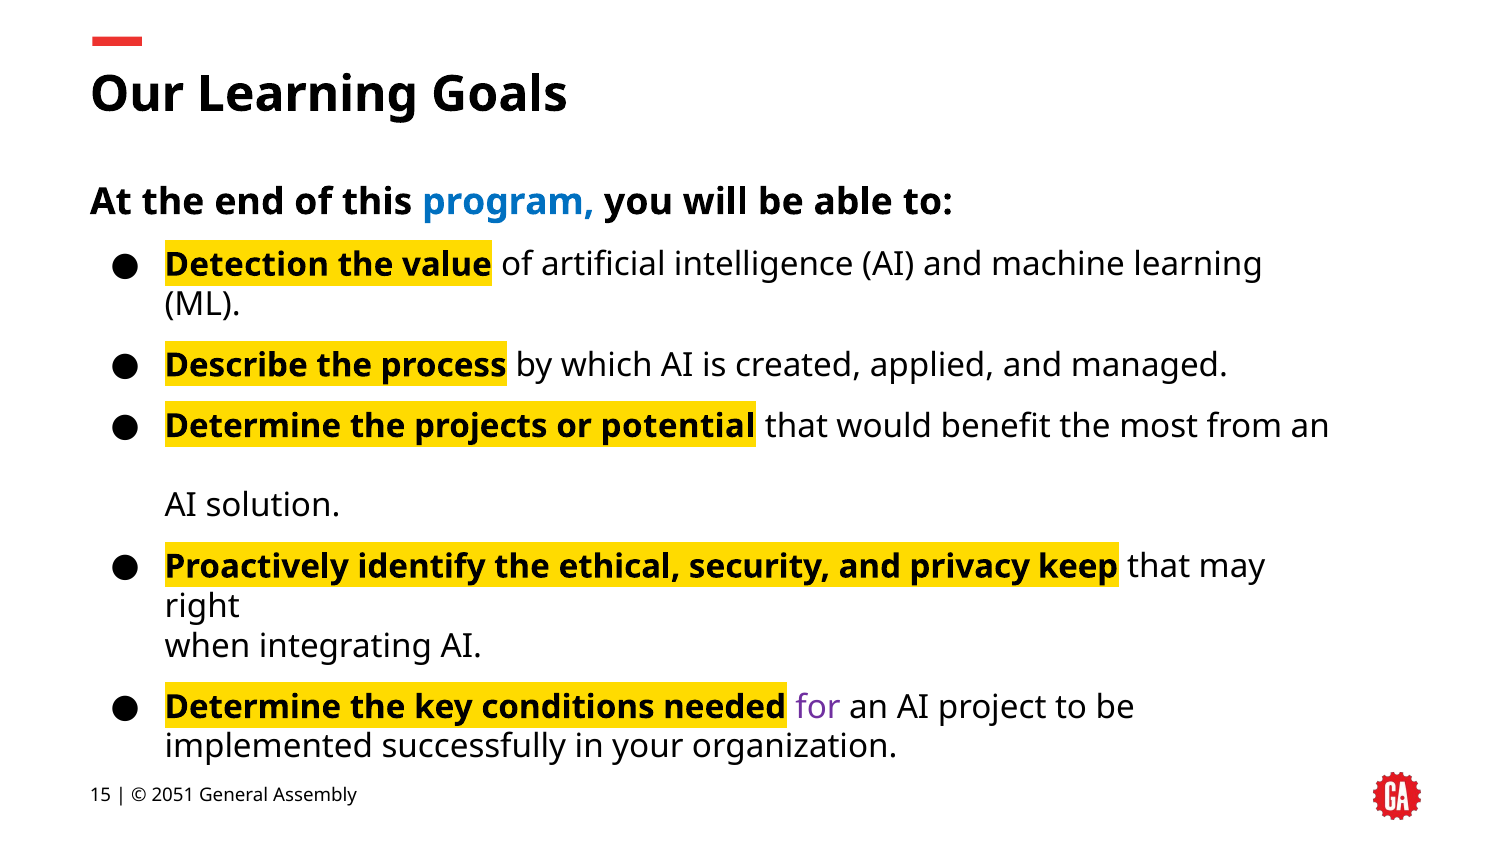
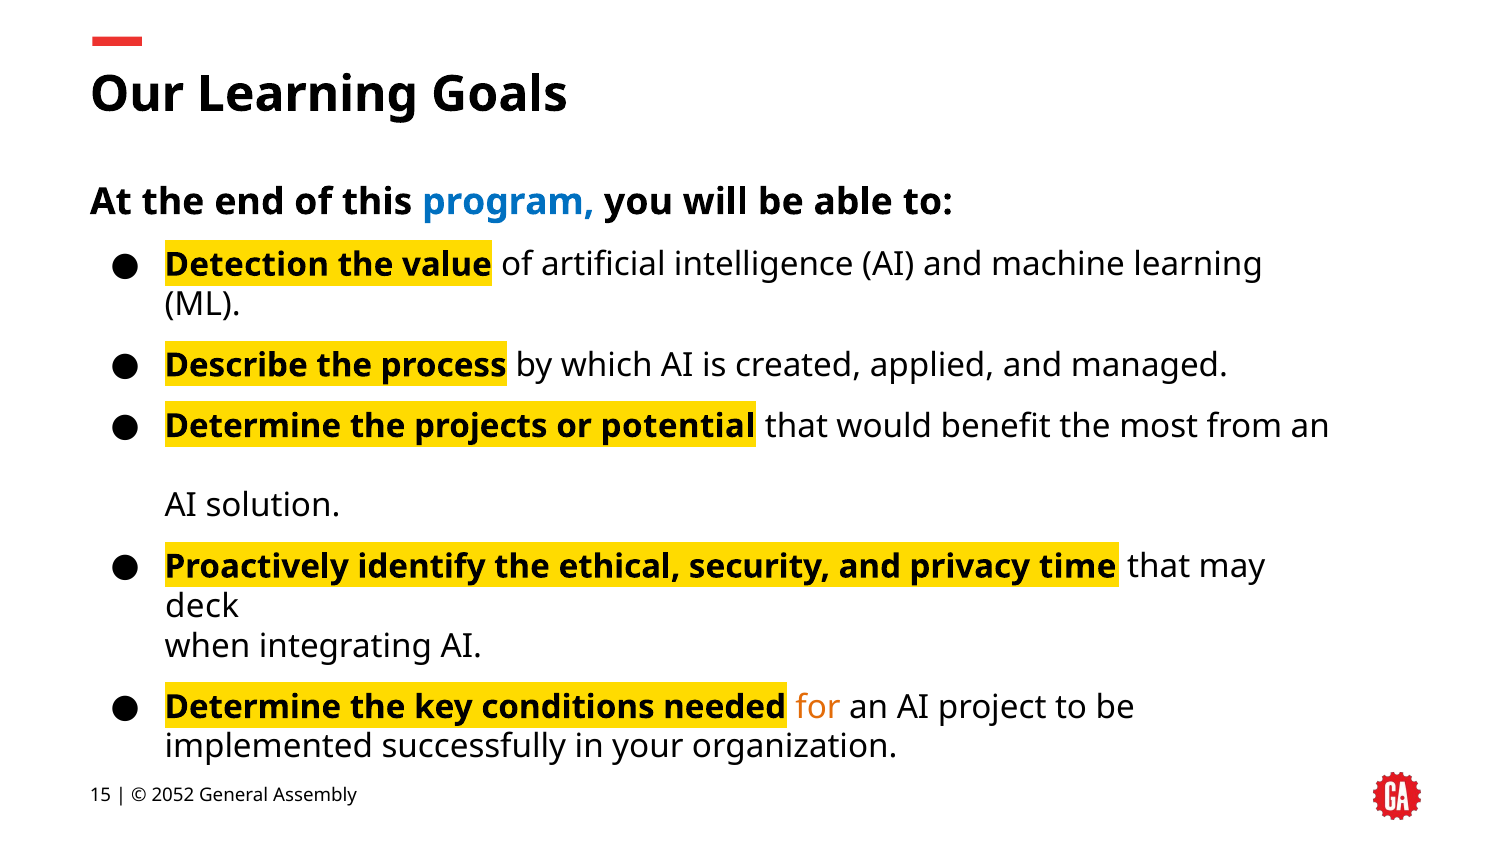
keep: keep -> time (1078, 567)
right: right -> deck (202, 607)
for colour: purple -> orange (818, 707)
2051: 2051 -> 2052 (173, 795)
